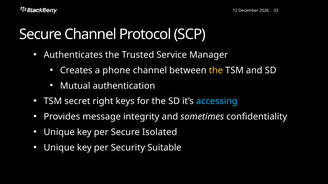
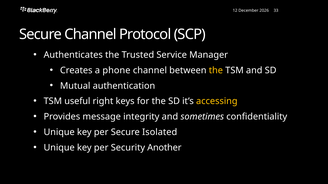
secret: secret -> useful (77, 101)
accessing colour: light blue -> yellow (217, 101)
Suitable: Suitable -> Another (164, 148)
